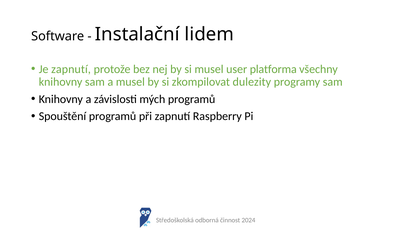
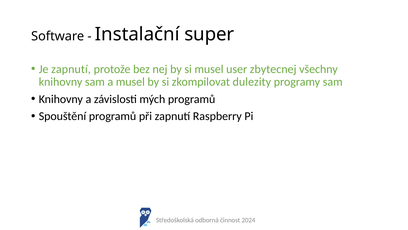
lidem: lidem -> super (209, 34)
platforma: platforma -> zbytecnej (273, 69)
